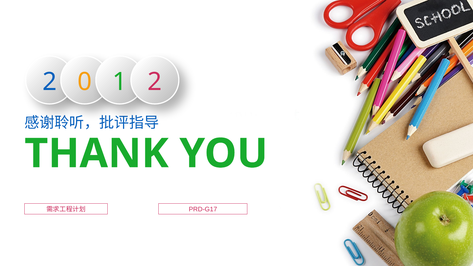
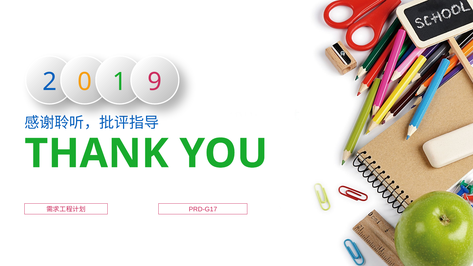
2: 2 -> 9 (155, 82)
